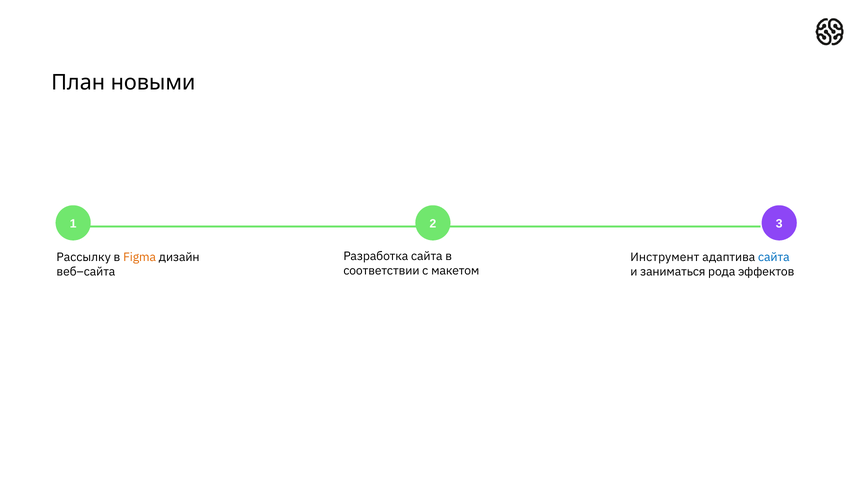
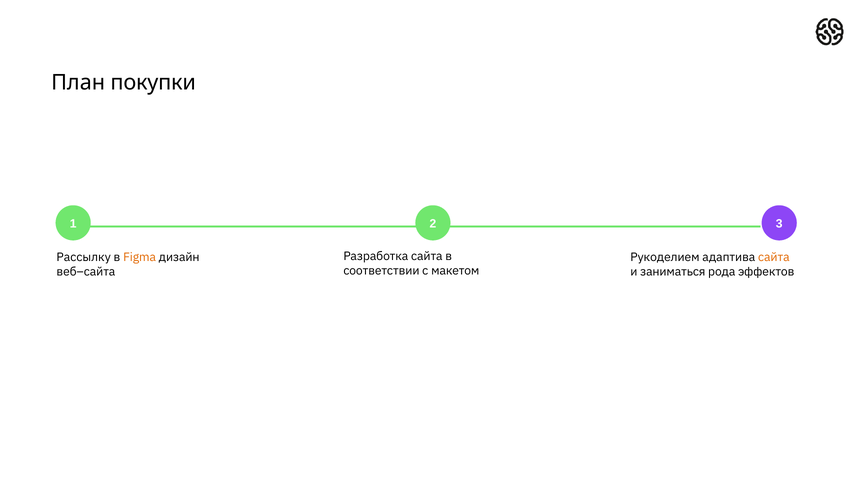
новыми: новыми -> покупки (153, 83)
Инструмент: Инструмент -> Рукоделием (665, 257)
сайта colour: blue -> orange (774, 257)
